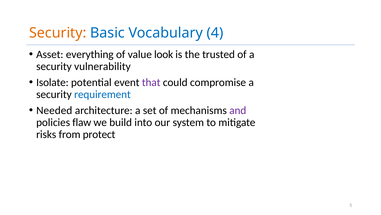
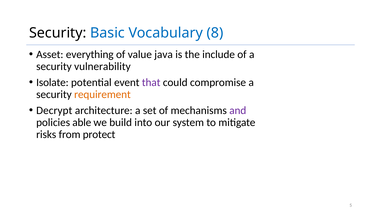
Security colour: orange -> black (58, 33)
4: 4 -> 8 (215, 33)
look: look -> java (164, 54)
trusted: trusted -> include (219, 54)
requirement colour: blue -> orange (102, 94)
Needed: Needed -> Decrypt (54, 110)
flaw: flaw -> able (82, 122)
